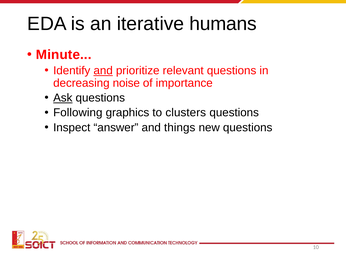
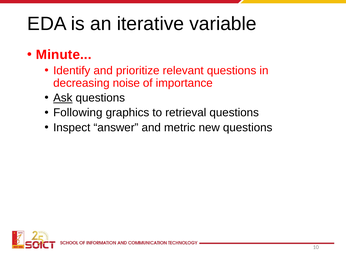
humans: humans -> variable (223, 24)
and underline: present -> none (103, 71)
clusters: clusters -> retrieval (186, 113)
things: things -> metric (180, 128)
